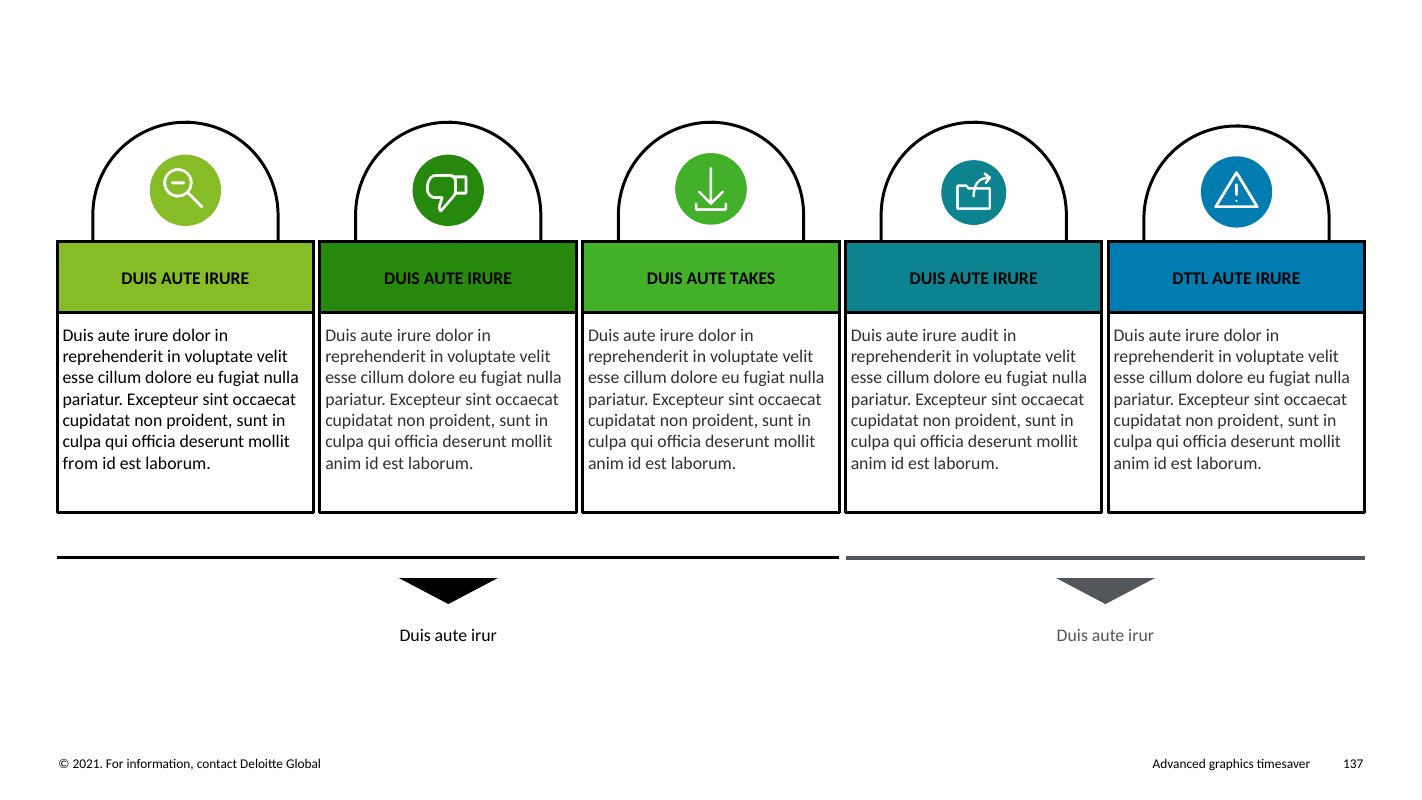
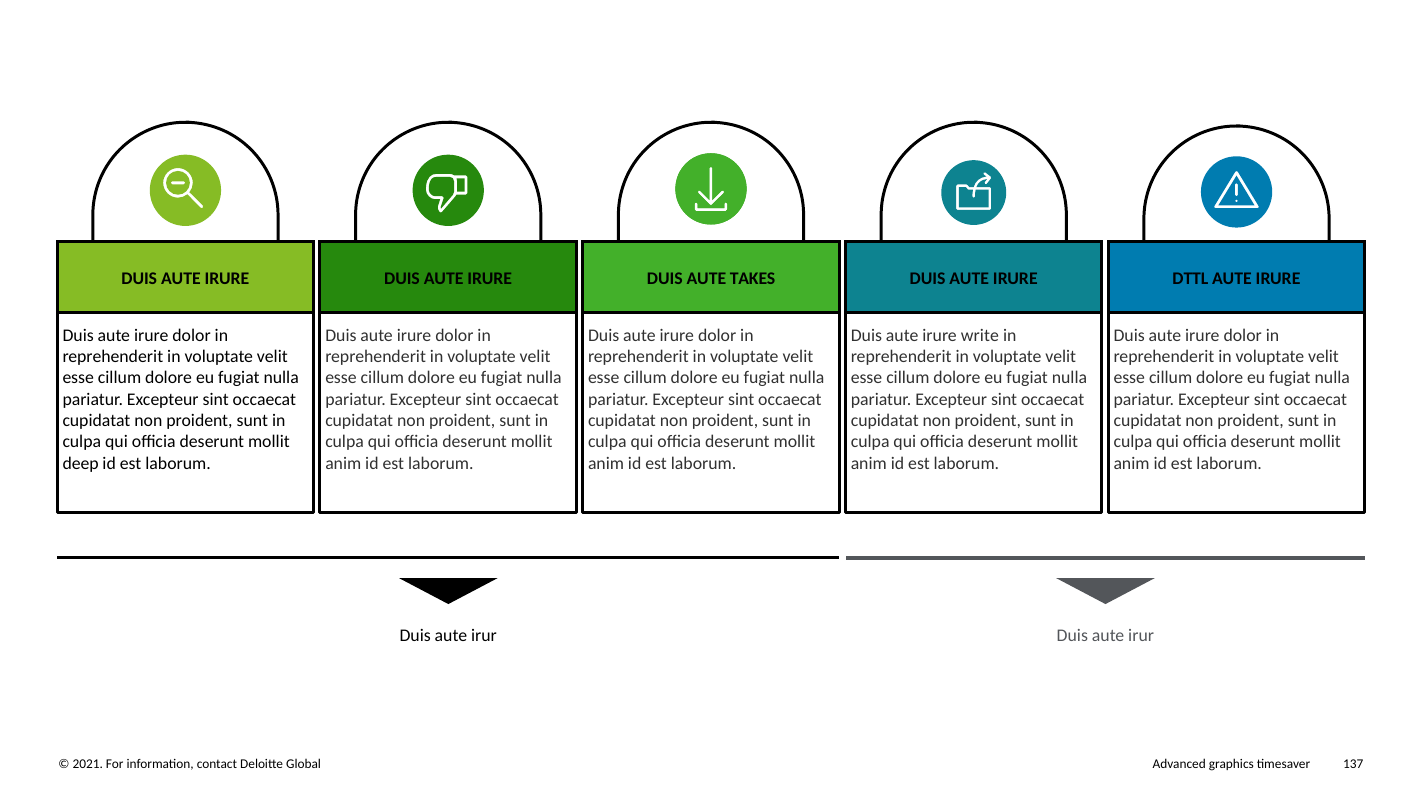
audit: audit -> write (980, 335)
from: from -> deep (81, 463)
